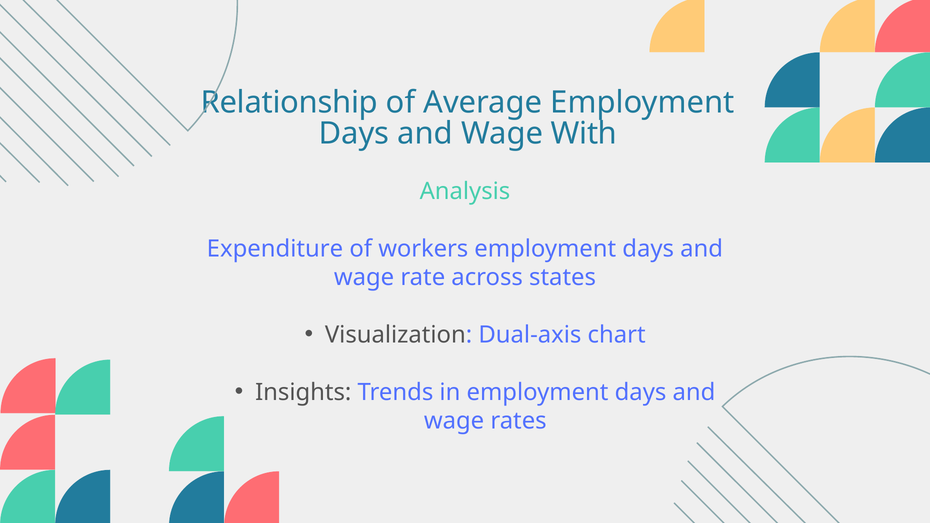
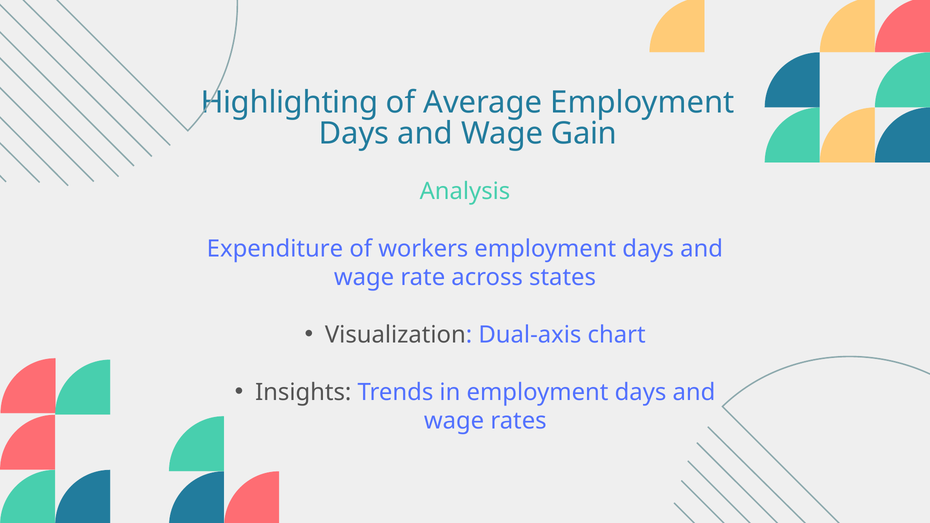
Relationship: Relationship -> Highlighting (289, 102)
With: With -> Gain (584, 133)
